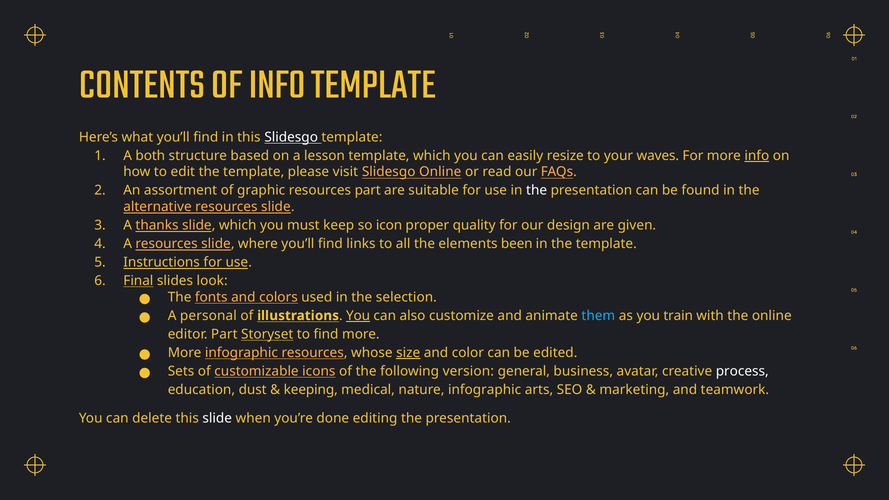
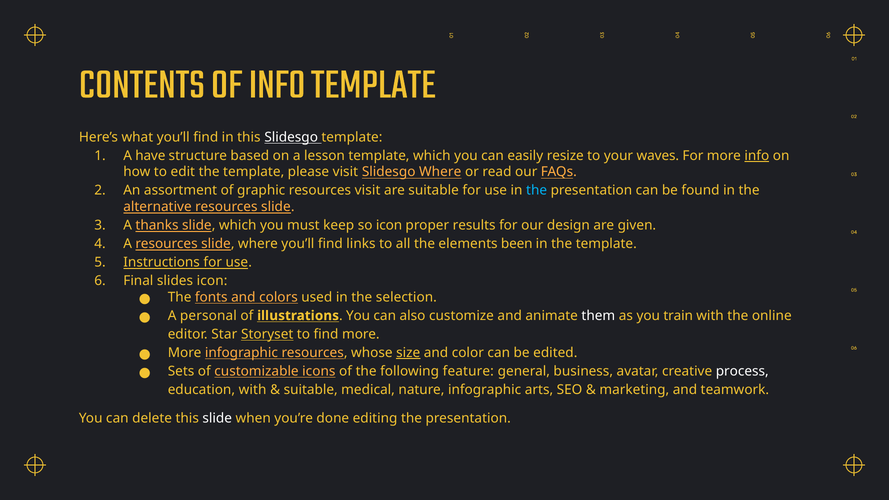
both: both -> have (150, 156)
Slidesgo Online: Online -> Where (440, 172)
resources part: part -> visit (368, 191)
the colour: white -> light blue (537, 191)
quality: quality -> results (474, 225)
Final underline: present -> none (138, 281)
slides look: look -> icon (212, 281)
You underline: present -> none (358, 316)
them colour: light blue -> white (598, 316)
editor Part: Part -> Star (224, 334)
version: version -> feature (468, 371)
education dust: dust -> with (253, 390)
keeping: keeping -> suitable (311, 390)
